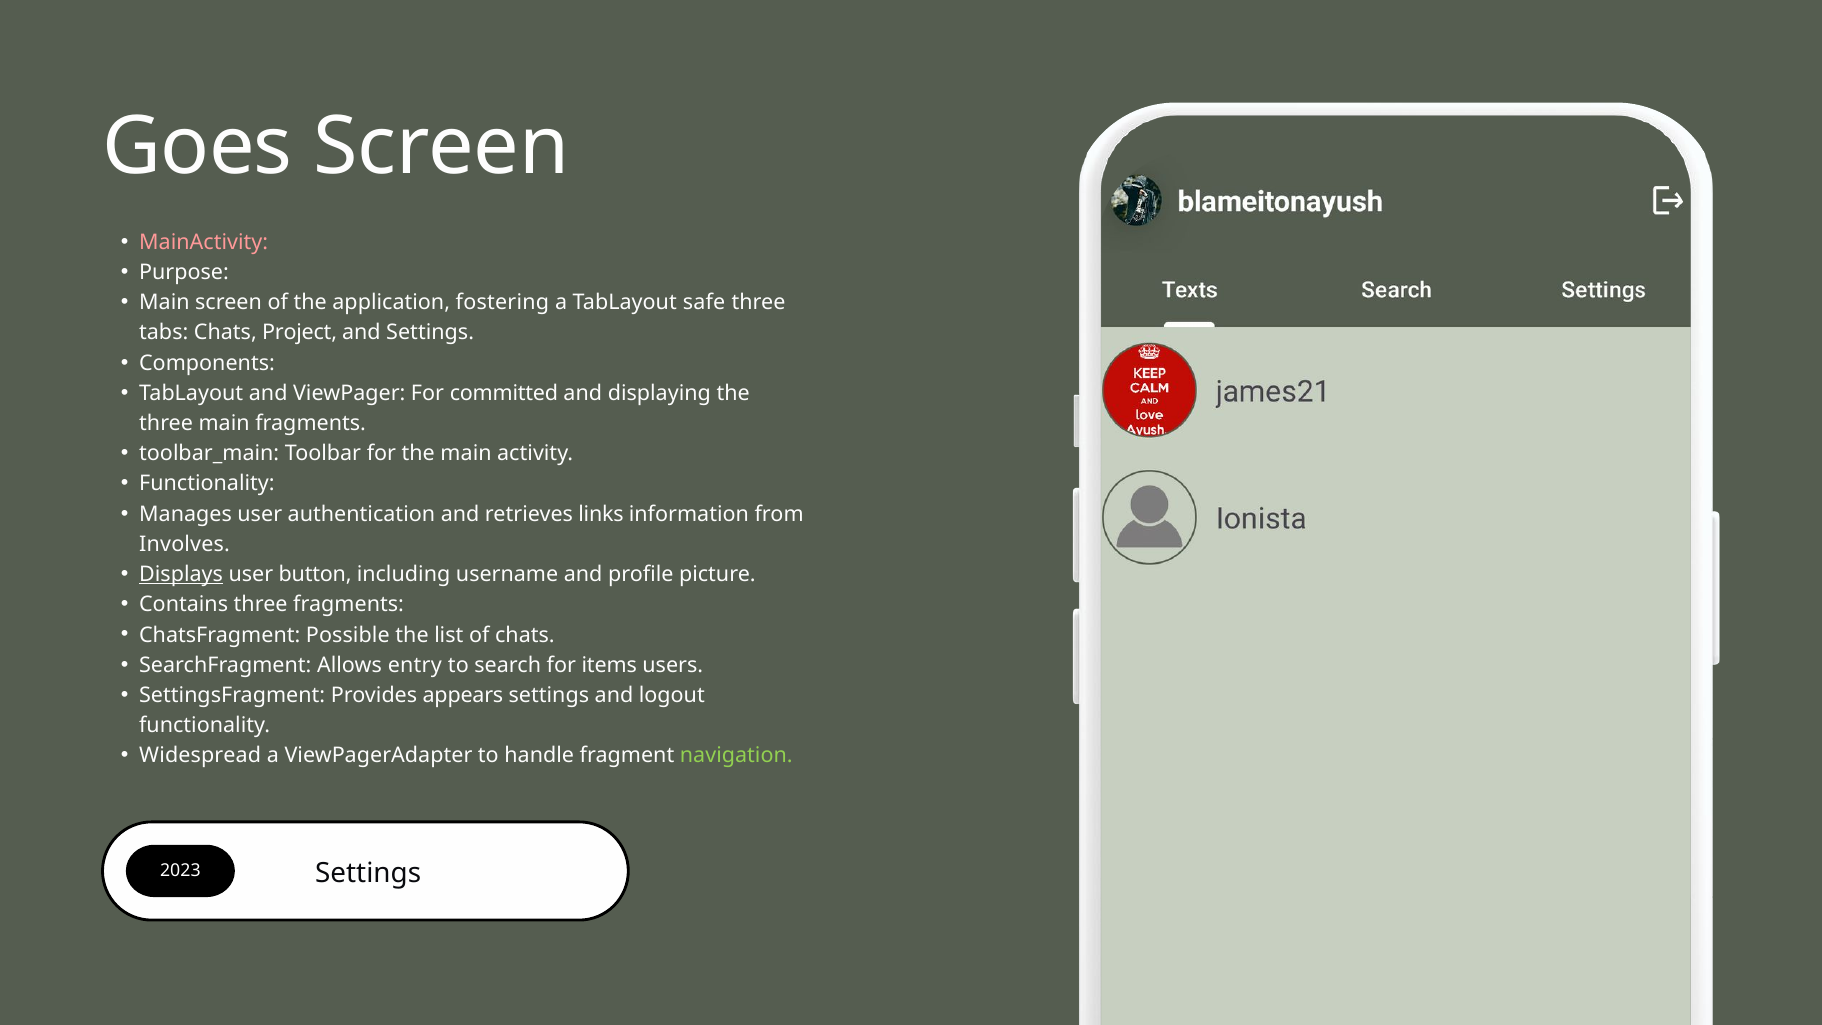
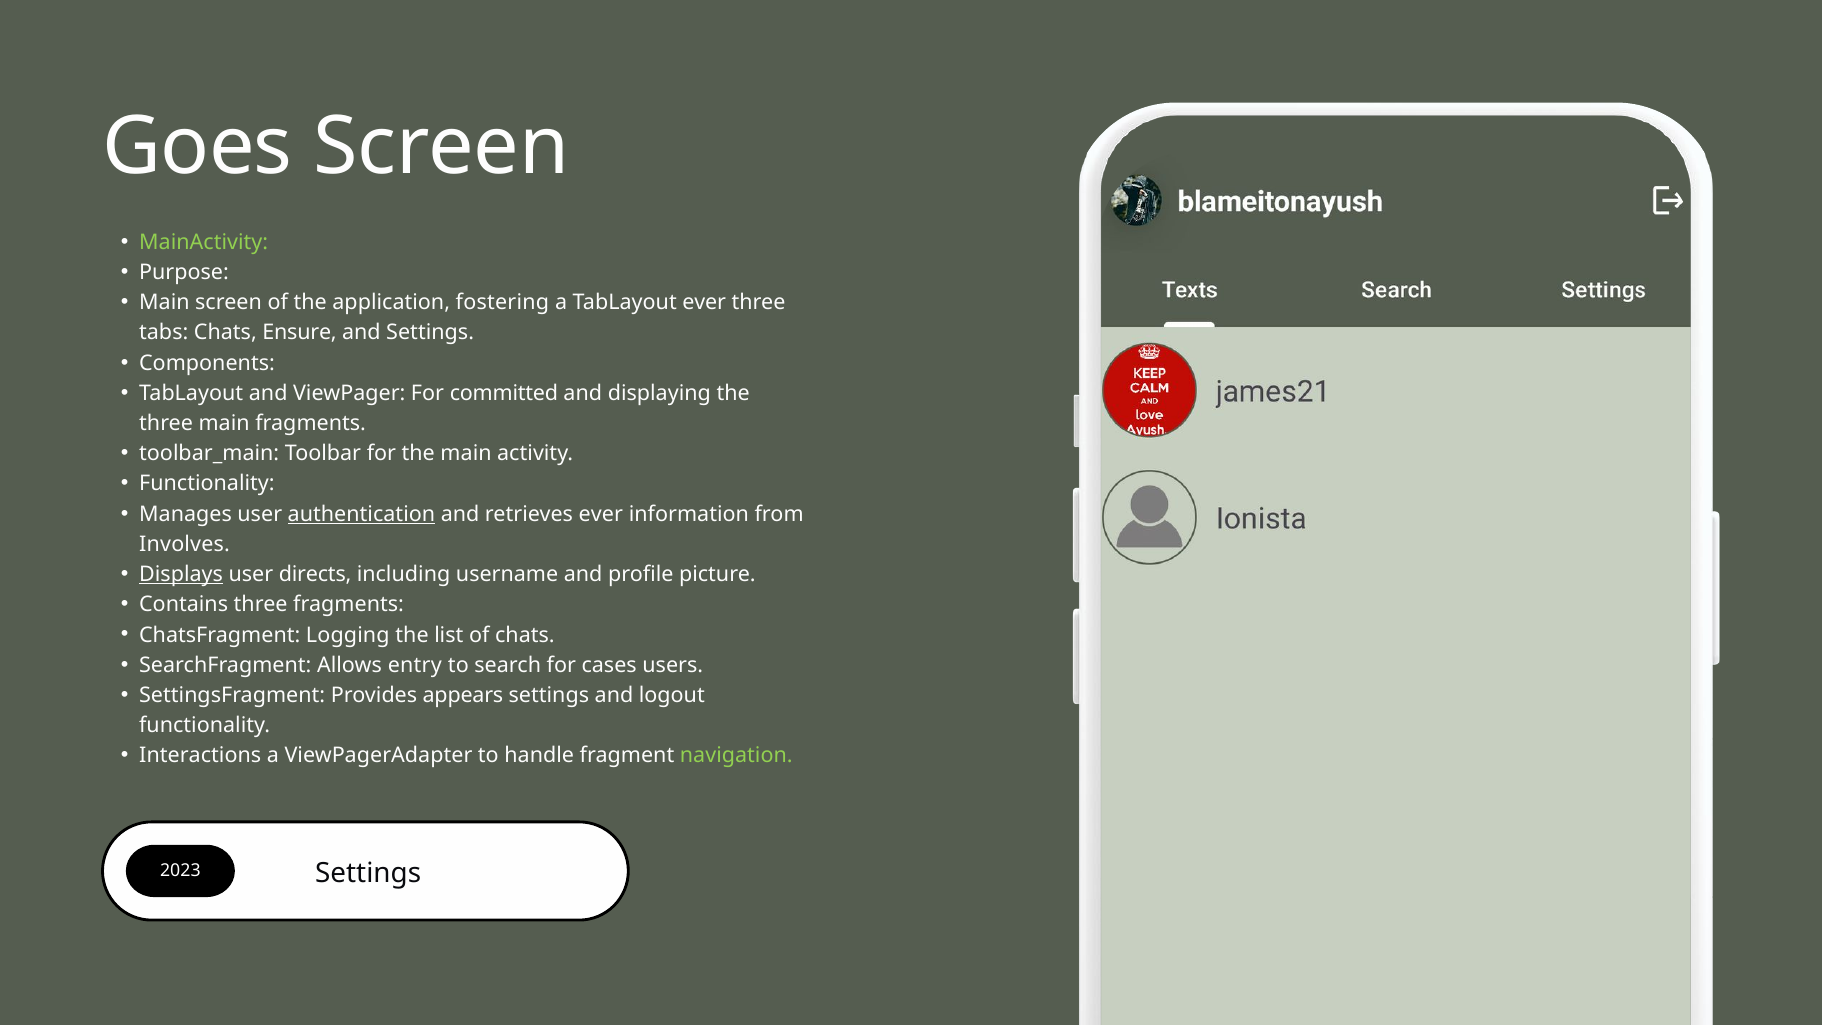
MainActivity colour: pink -> light green (204, 242)
TabLayout safe: safe -> ever (704, 303)
Project: Project -> Ensure (300, 333)
authentication underline: none -> present (361, 514)
retrieves links: links -> ever (601, 514)
button: button -> directs (315, 574)
Possible: Possible -> Logging (348, 635)
items: items -> cases (609, 665)
Widespread: Widespread -> Interactions (200, 756)
